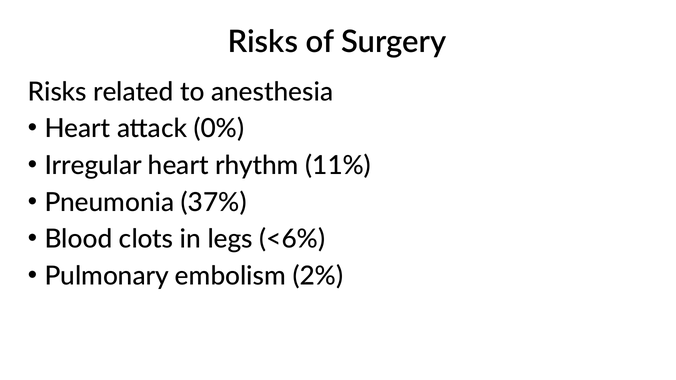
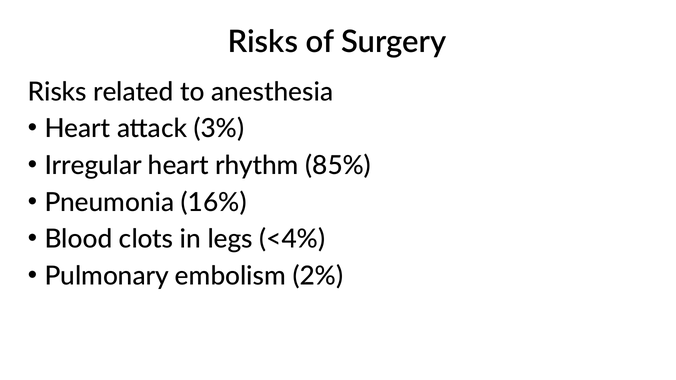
0%: 0% -> 3% (219, 129)
11%: 11% -> 85% (338, 166)
37%: 37% -> 16% (214, 203)
<6%: <6% -> <4% (292, 239)
